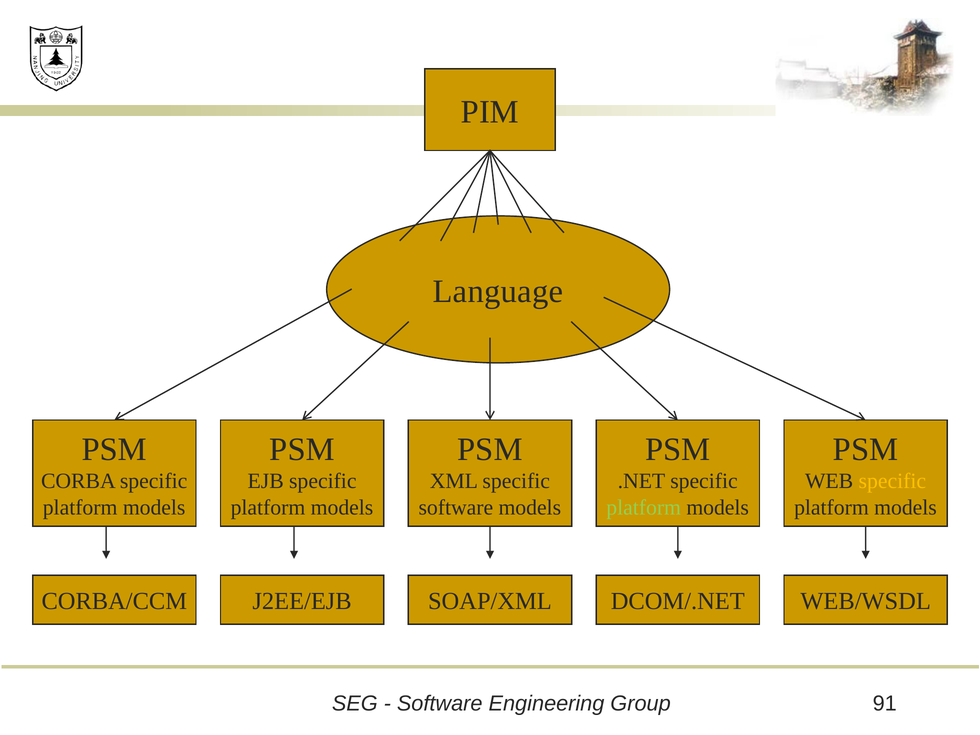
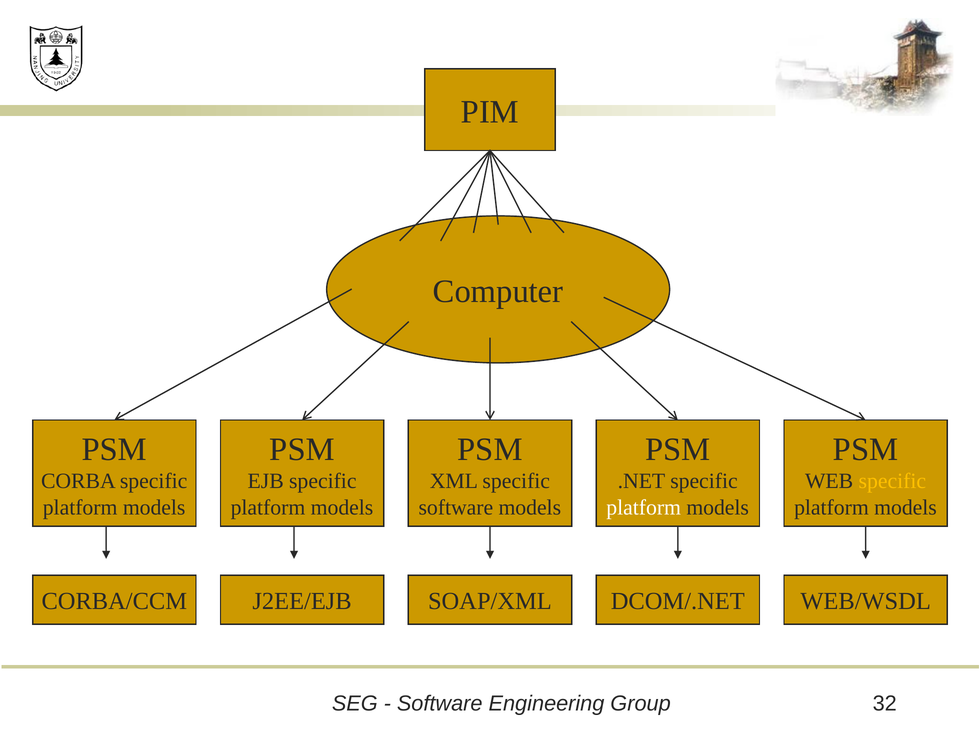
Language: Language -> Computer (498, 292)
platform colour: light green -> white (644, 507)
91: 91 -> 32 (885, 703)
